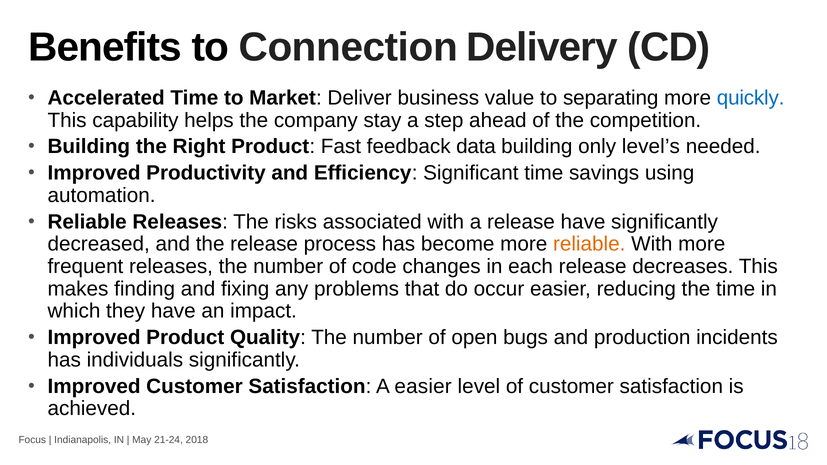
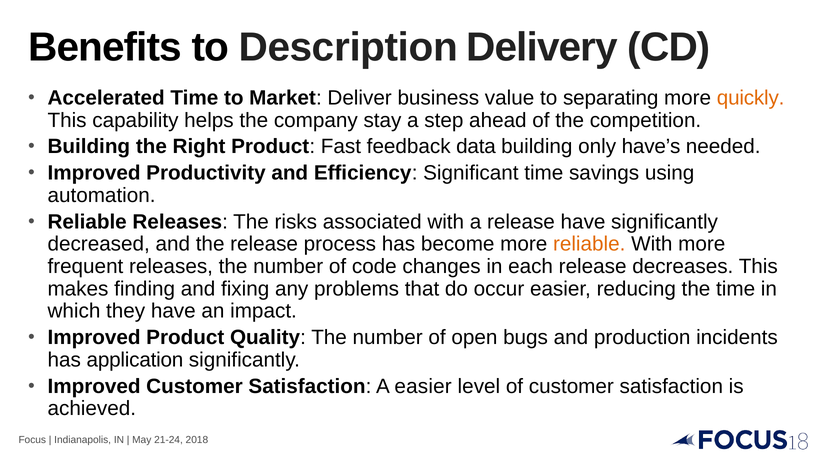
Connection: Connection -> Description (348, 47)
quickly colour: blue -> orange (751, 98)
level’s: level’s -> have’s (651, 147)
individuals: individuals -> application (135, 360)
